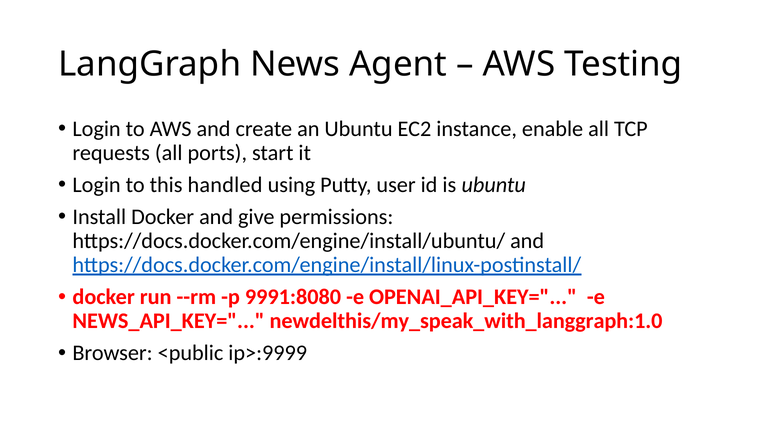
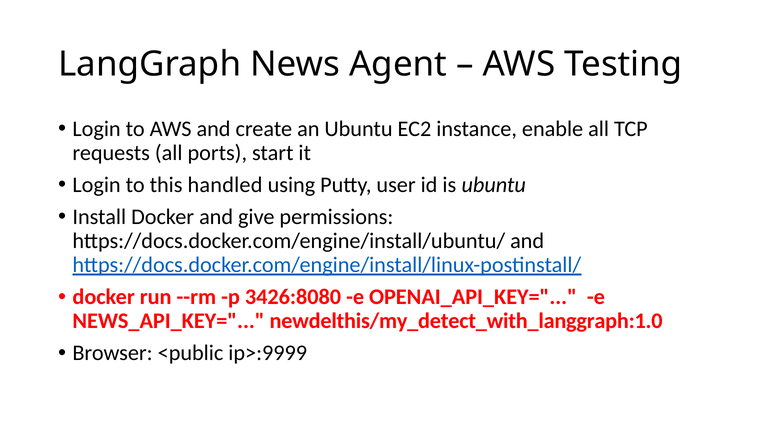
9991:8080: 9991:8080 -> 3426:8080 (293, 297)
newdelthis/my_speak_with_langgraph:1.0: newdelthis/my_speak_with_langgraph:1.0 -> newdelthis/my_detect_with_langgraph:1.0 (466, 321)
